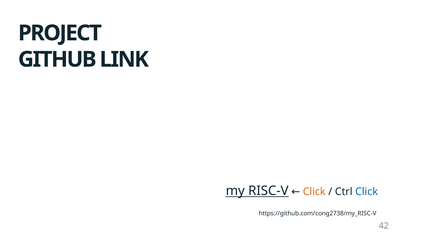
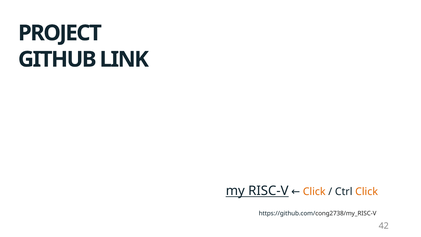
Click colour: blue -> orange (367, 191)
